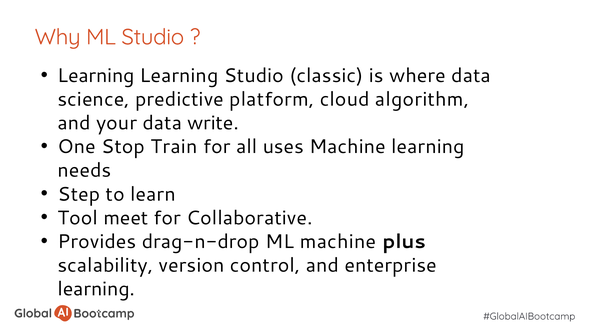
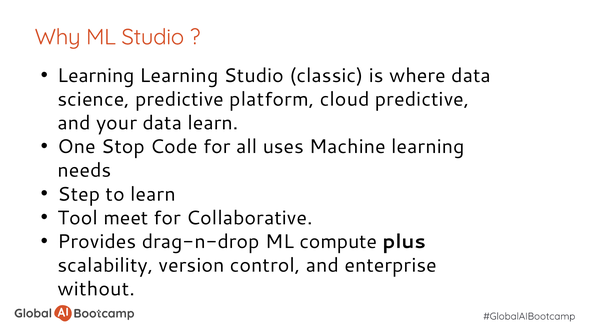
cloud algorithm: algorithm -> predictive (422, 100)
data write: write -> learn (213, 123)
Train: Train -> Code (174, 147)
ML machine: machine -> compute (338, 242)
learning: learning -> without (96, 289)
